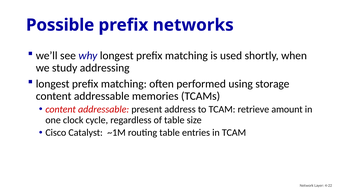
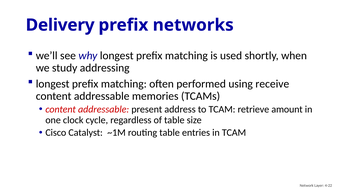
Possible: Possible -> Delivery (60, 25)
storage: storage -> receive (272, 84)
